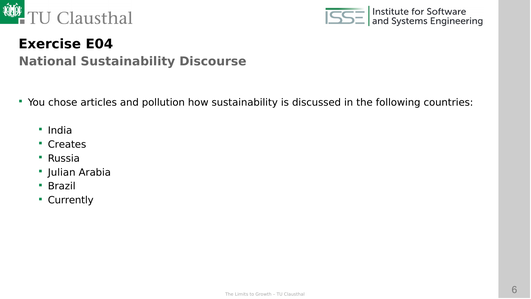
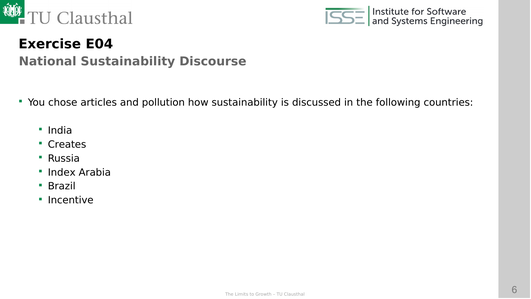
Julian: Julian -> Index (62, 172)
Currently: Currently -> Incentive (71, 200)
